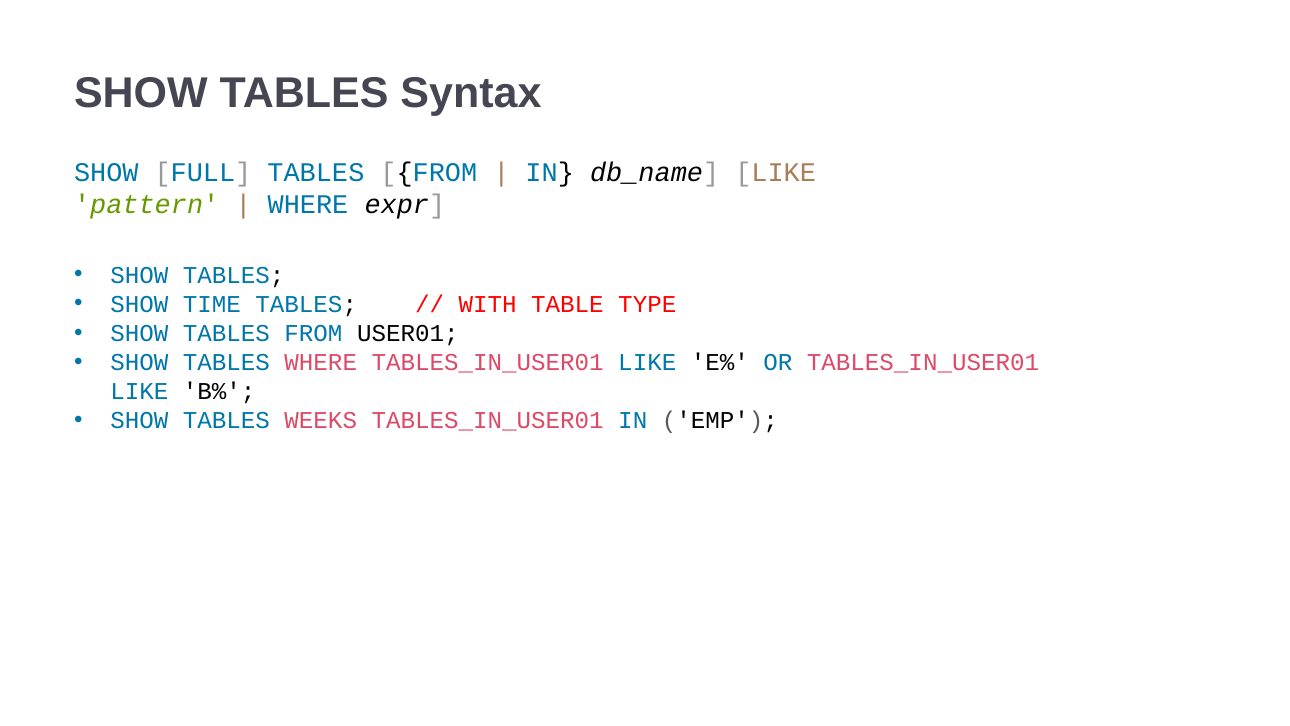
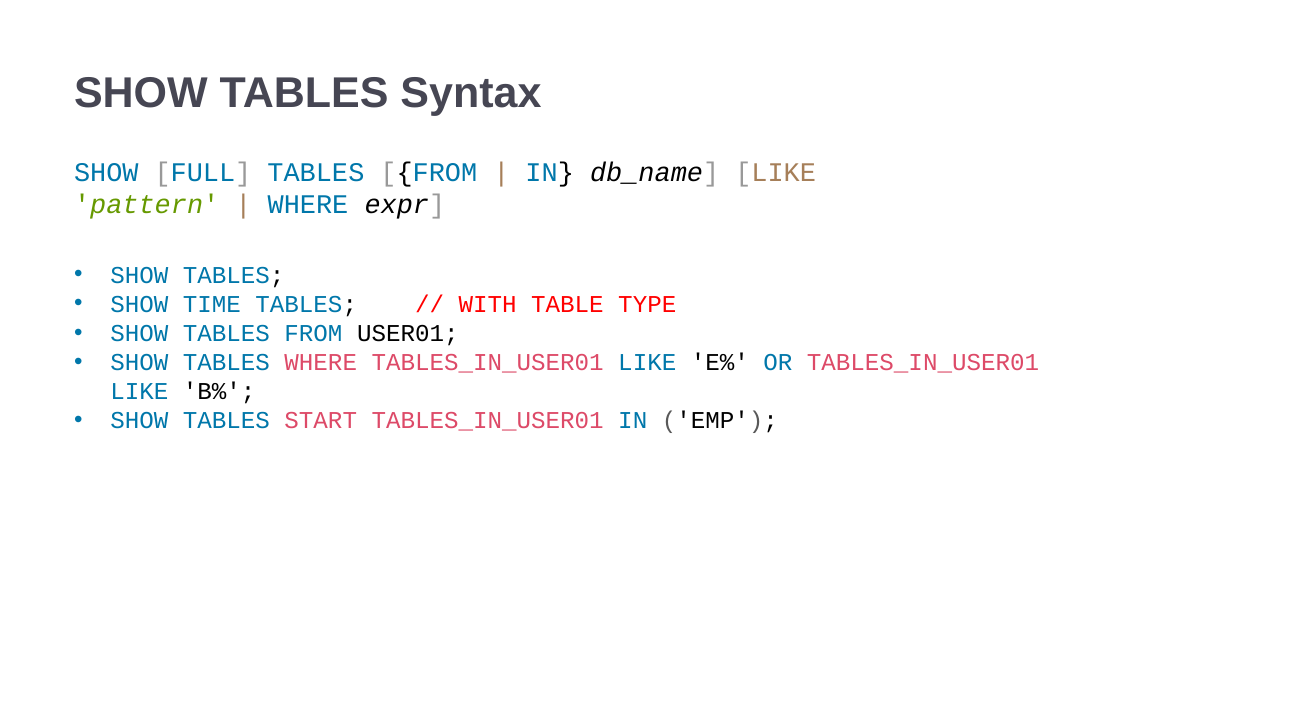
WEEKS: WEEKS -> START (321, 420)
